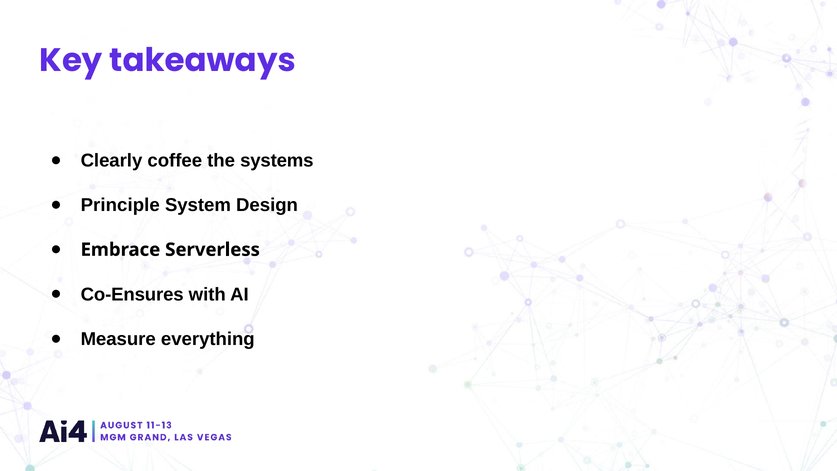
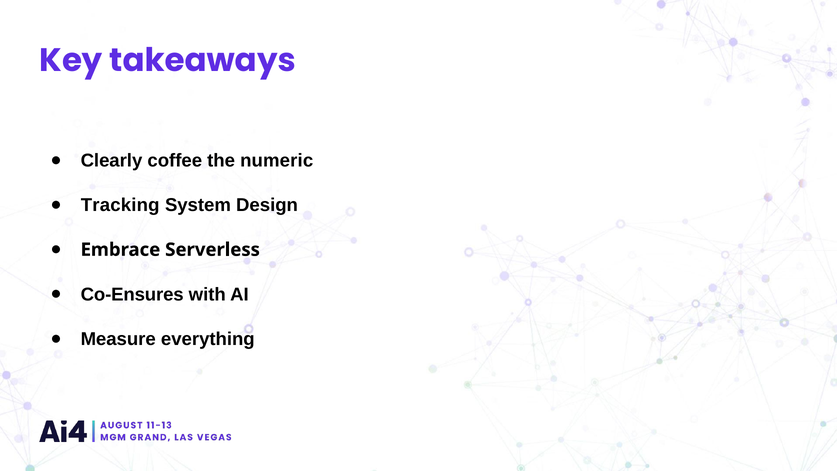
systems: systems -> numeric (277, 160)
Principle: Principle -> Tracking (120, 205)
